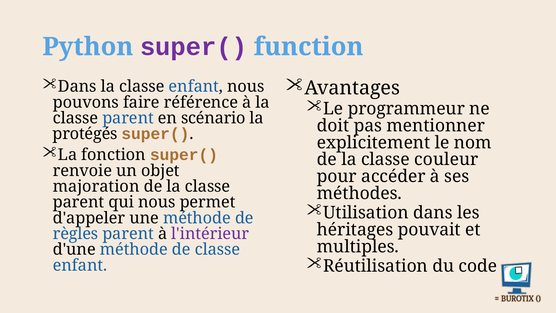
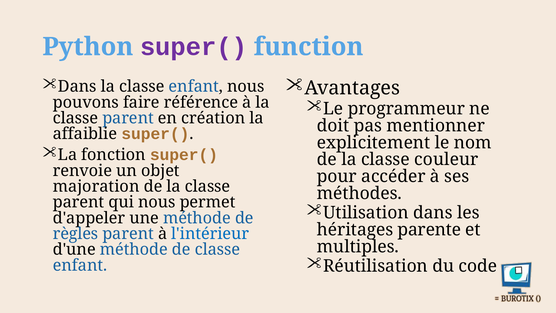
scénario: scénario -> création (213, 118)
protégés: protégés -> affaiblie (85, 134)
pouvait: pouvait -> parente (429, 230)
l'intérieur colour: purple -> blue (210, 234)
